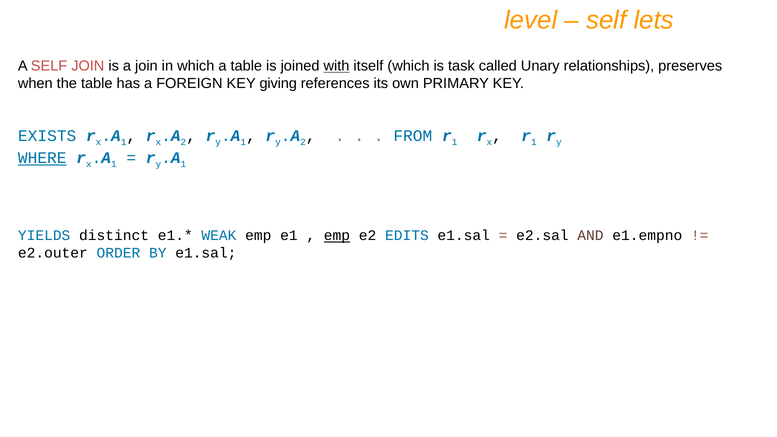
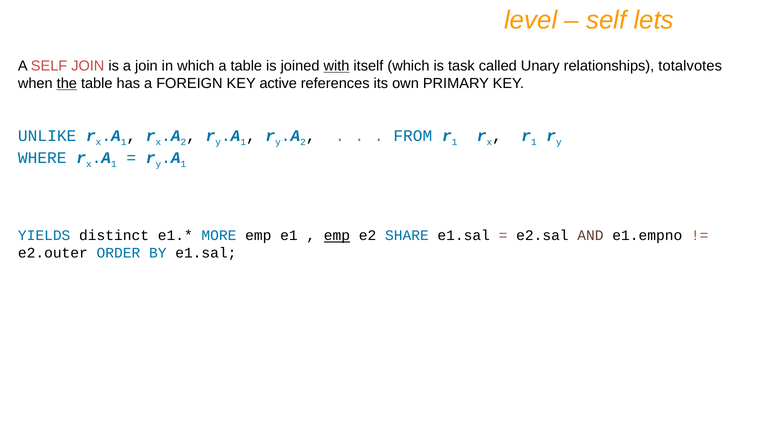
preserves: preserves -> totalvotes (690, 66)
the underline: none -> present (67, 83)
giving: giving -> active (278, 83)
EXISTS: EXISTS -> UNLIKE (47, 136)
WHERE underline: present -> none (42, 158)
WEAK: WEAK -> MORE (219, 236)
EDITS: EDITS -> SHARE (407, 236)
